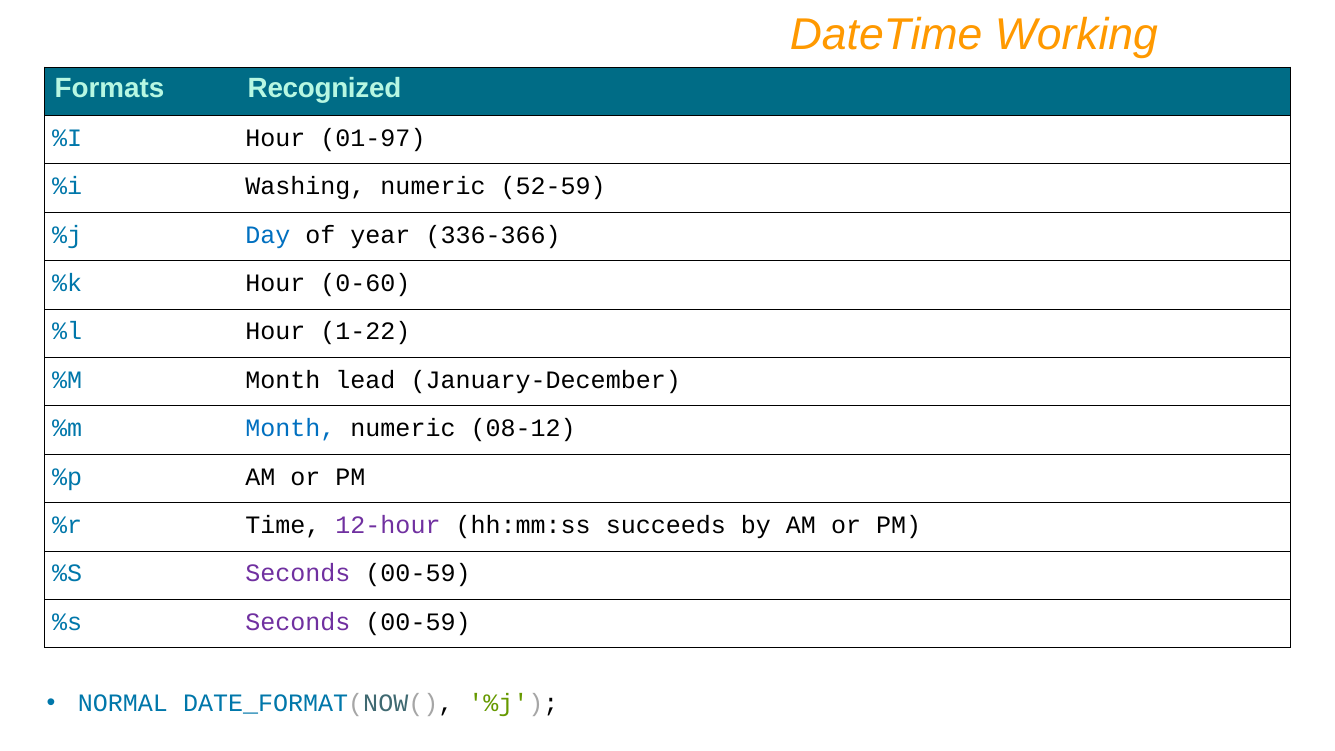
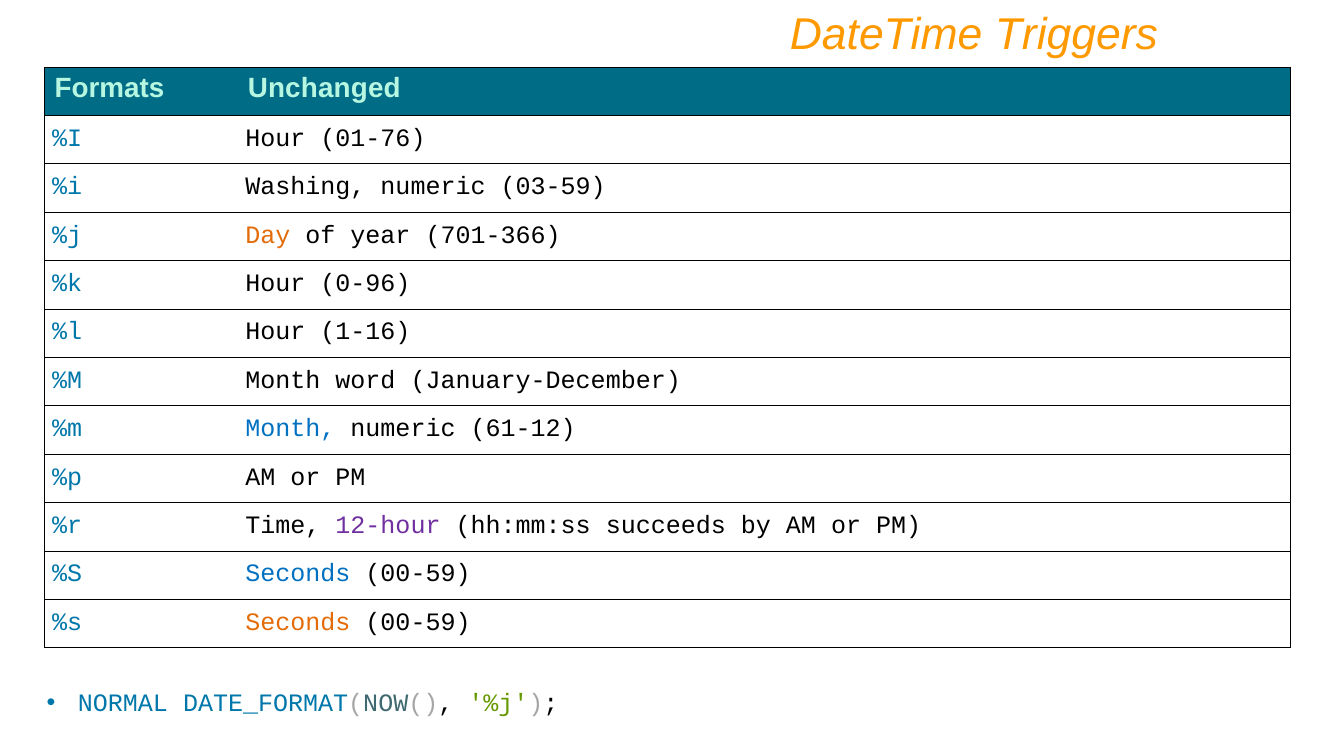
Working: Working -> Triggers (1076, 35)
Recognized: Recognized -> Unchanged (324, 88)
01-97: 01-97 -> 01-76 (373, 138)
52-59: 52-59 -> 03-59 (553, 186)
Day colour: blue -> orange (268, 235)
336-366: 336-366 -> 701-366 (493, 235)
0-60: 0-60 -> 0-96 (365, 283)
1-22: 1-22 -> 1-16 (365, 332)
lead: lead -> word (365, 380)
08-12: 08-12 -> 61-12 (523, 428)
Seconds colour: purple -> blue (298, 574)
Seconds colour: purple -> orange (298, 622)
